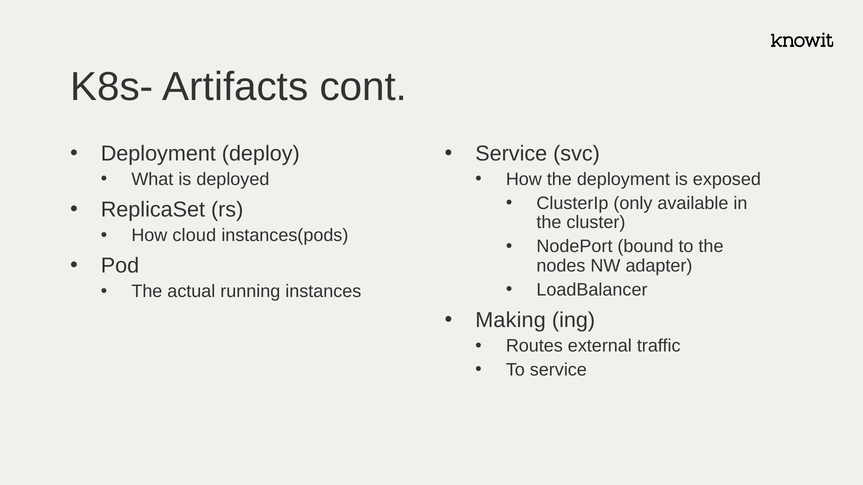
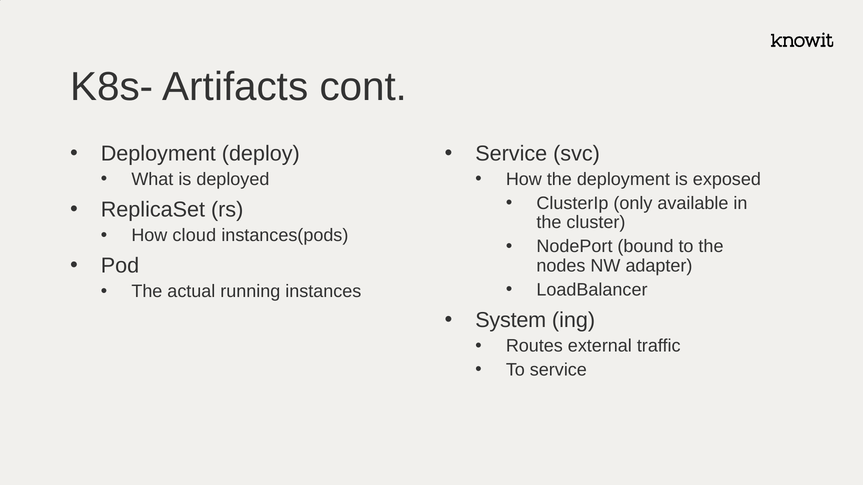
Making: Making -> System (511, 320)
